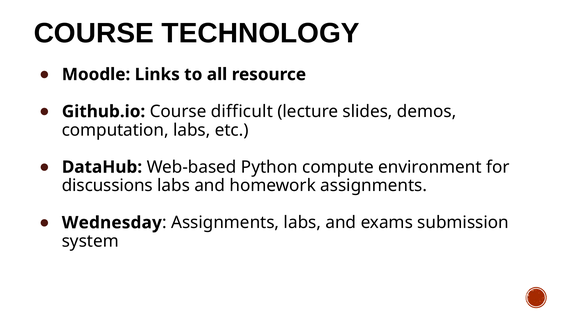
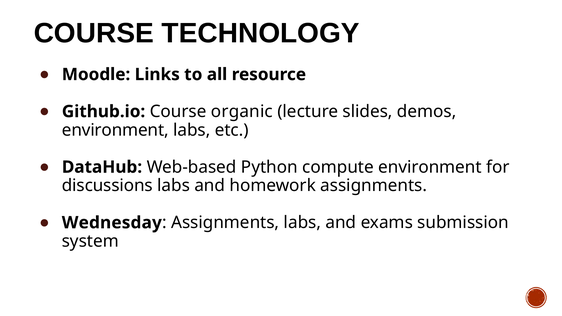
difficult: difficult -> organic (242, 112)
computation: computation -> environment (115, 130)
